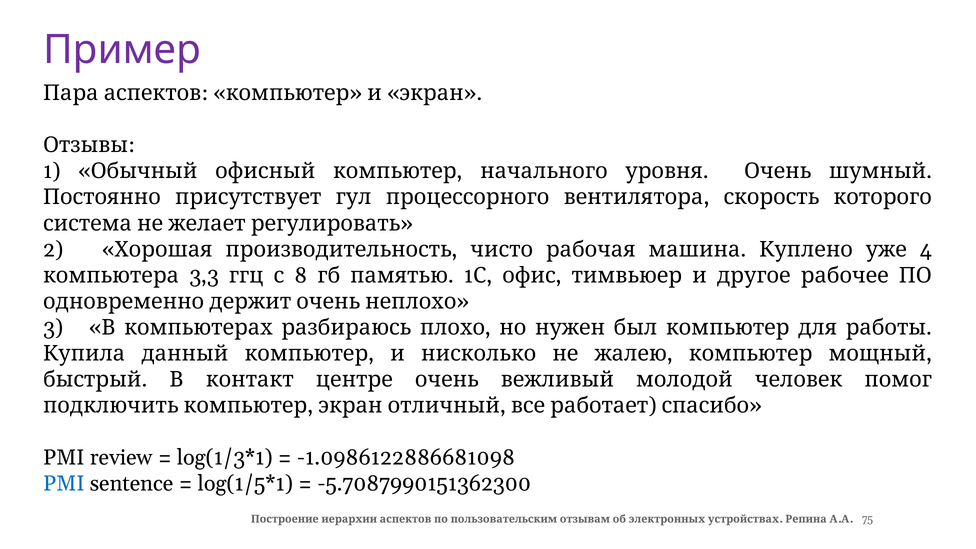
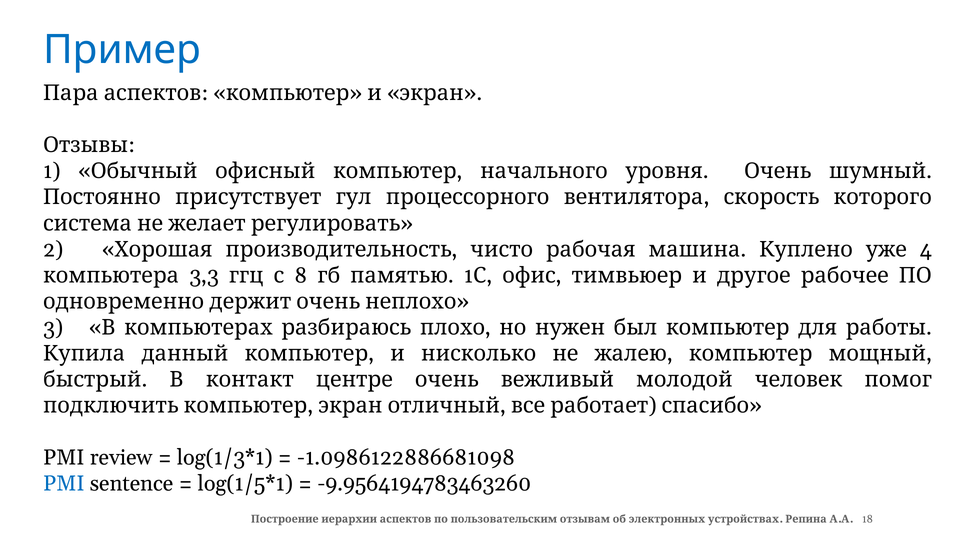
Пример colour: purple -> blue (122, 50)
-5.7087990151362300: -5.7087990151362300 -> -9.9564194783463260 (424, 484)
75: 75 -> 18 (868, 519)
